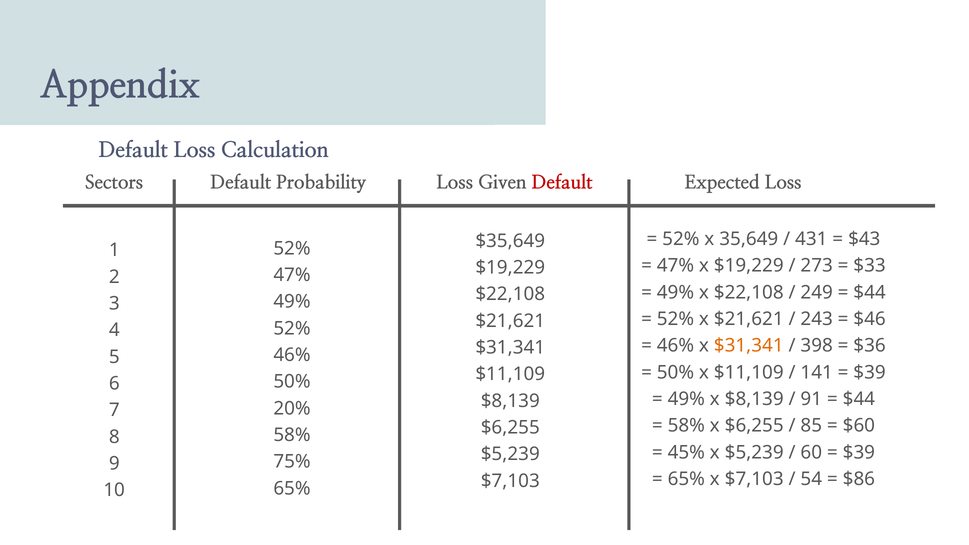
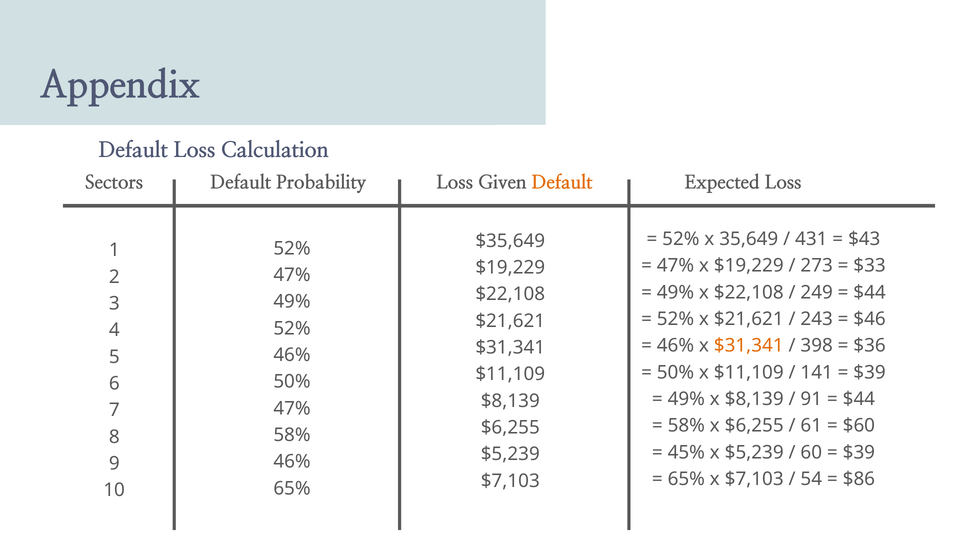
Default colour: red -> orange (562, 183)
20%: 20% -> 47% (292, 408)
85: 85 -> 61 (811, 426)
75%: 75% -> 46% (292, 462)
